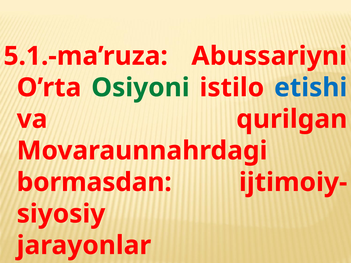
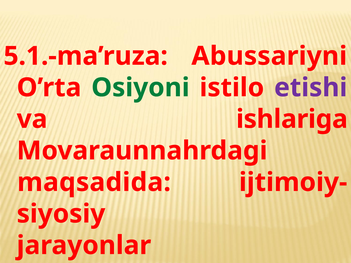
etishi colour: blue -> purple (311, 88)
qurilgan: qurilgan -> ishlariga (292, 119)
bormasdan: bormasdan -> maqsadida (94, 182)
